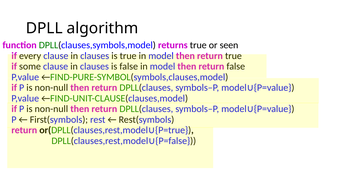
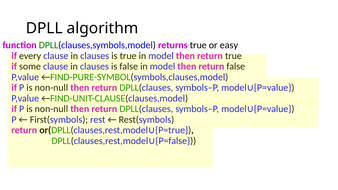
seen: seen -> easy (229, 45)
